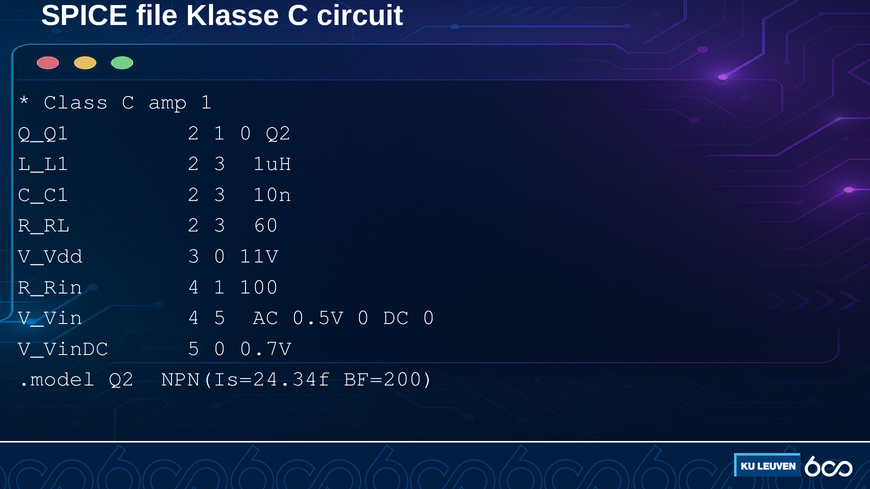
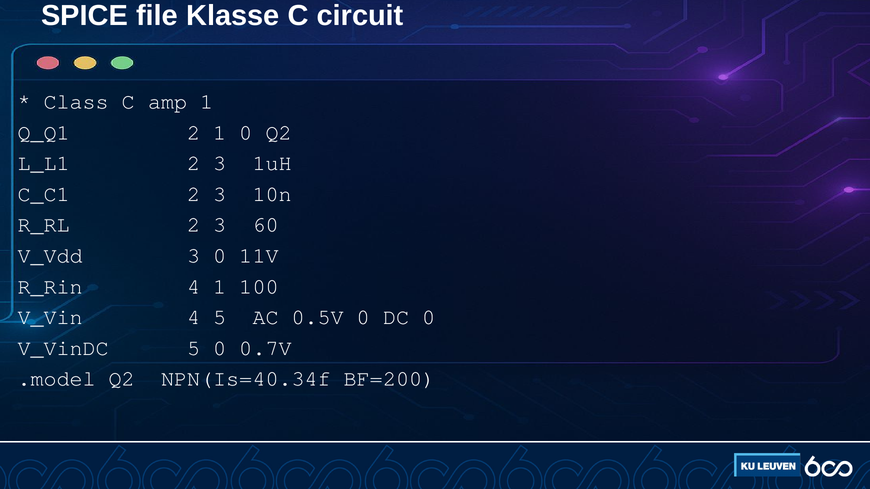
NPN(Is=24.34f: NPN(Is=24.34f -> NPN(Is=40.34f (246, 379)
